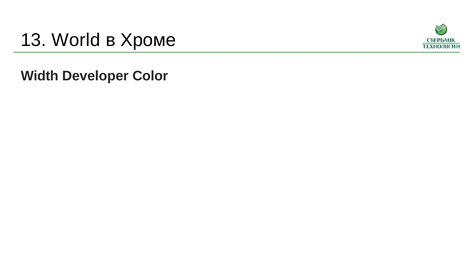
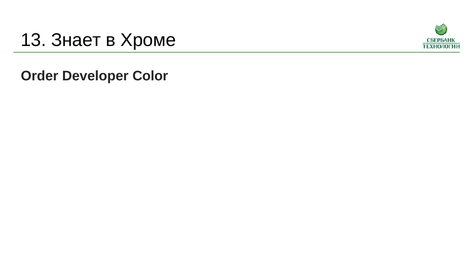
World: World -> Знает (76, 40)
Width: Width -> Order (40, 76)
